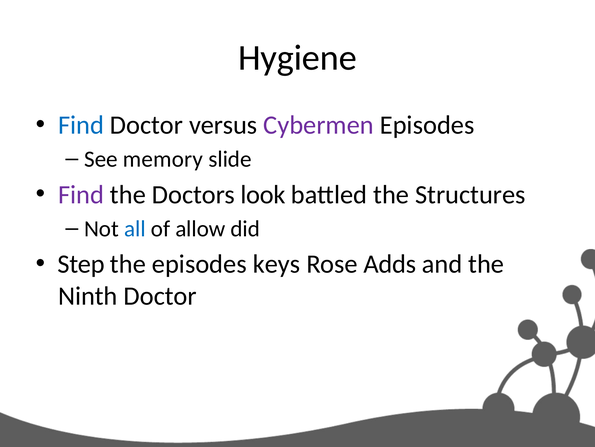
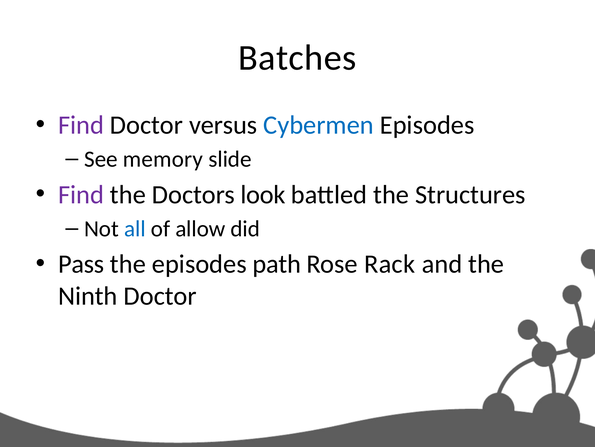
Hygiene: Hygiene -> Batches (297, 58)
Find colour: blue -> purple (81, 125)
Cybermen colour: purple -> blue (319, 125)
Step: Step -> Pass (81, 264)
keys: keys -> path (277, 264)
Adds: Adds -> Rack (390, 264)
